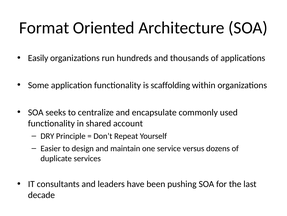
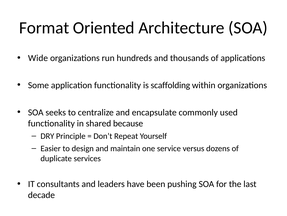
Easily: Easily -> Wide (38, 58)
account: account -> because (128, 123)
